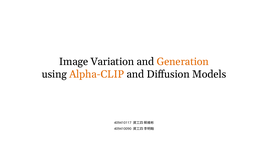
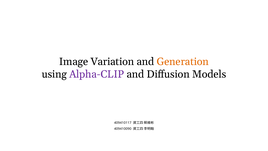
Alpha-CLIP colour: orange -> purple (97, 74)
